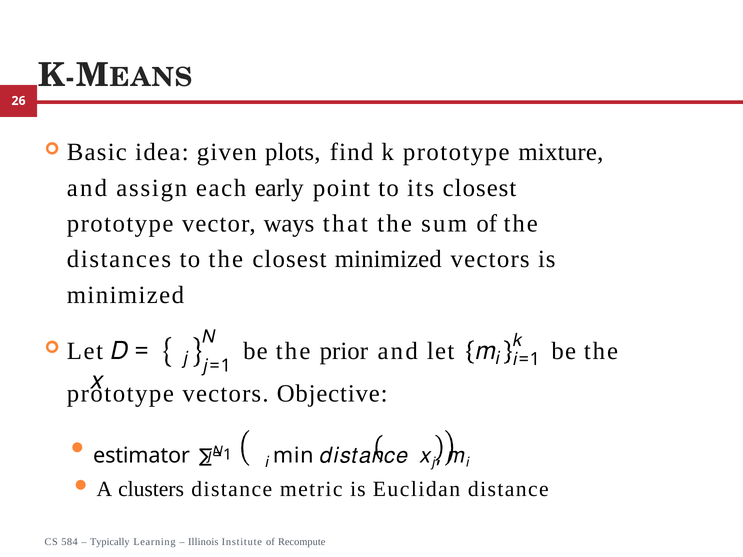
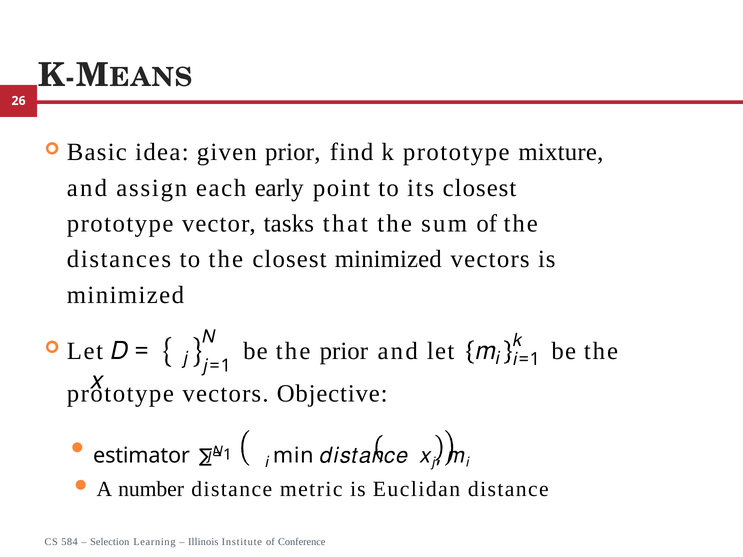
given plots: plots -> prior (293, 152)
ways: ways -> tasks (289, 224)
clusters: clusters -> number (151, 489)
Typically: Typically -> Selection (110, 542)
Recompute: Recompute -> Conference (302, 542)
